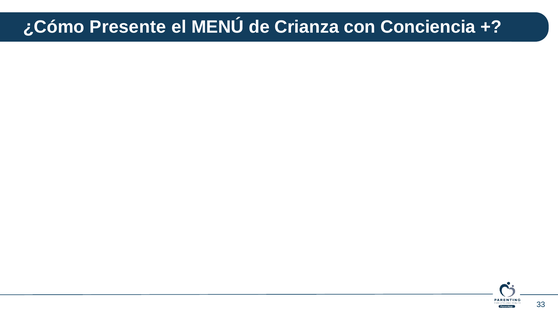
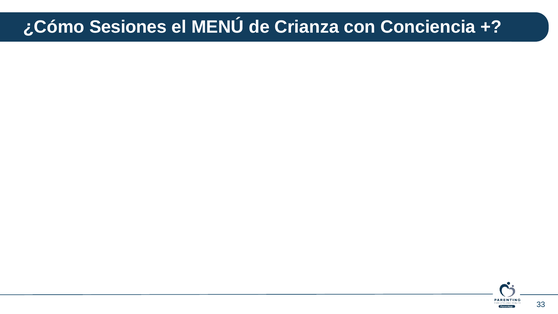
Presente: Presente -> Sesiones (128, 27)
